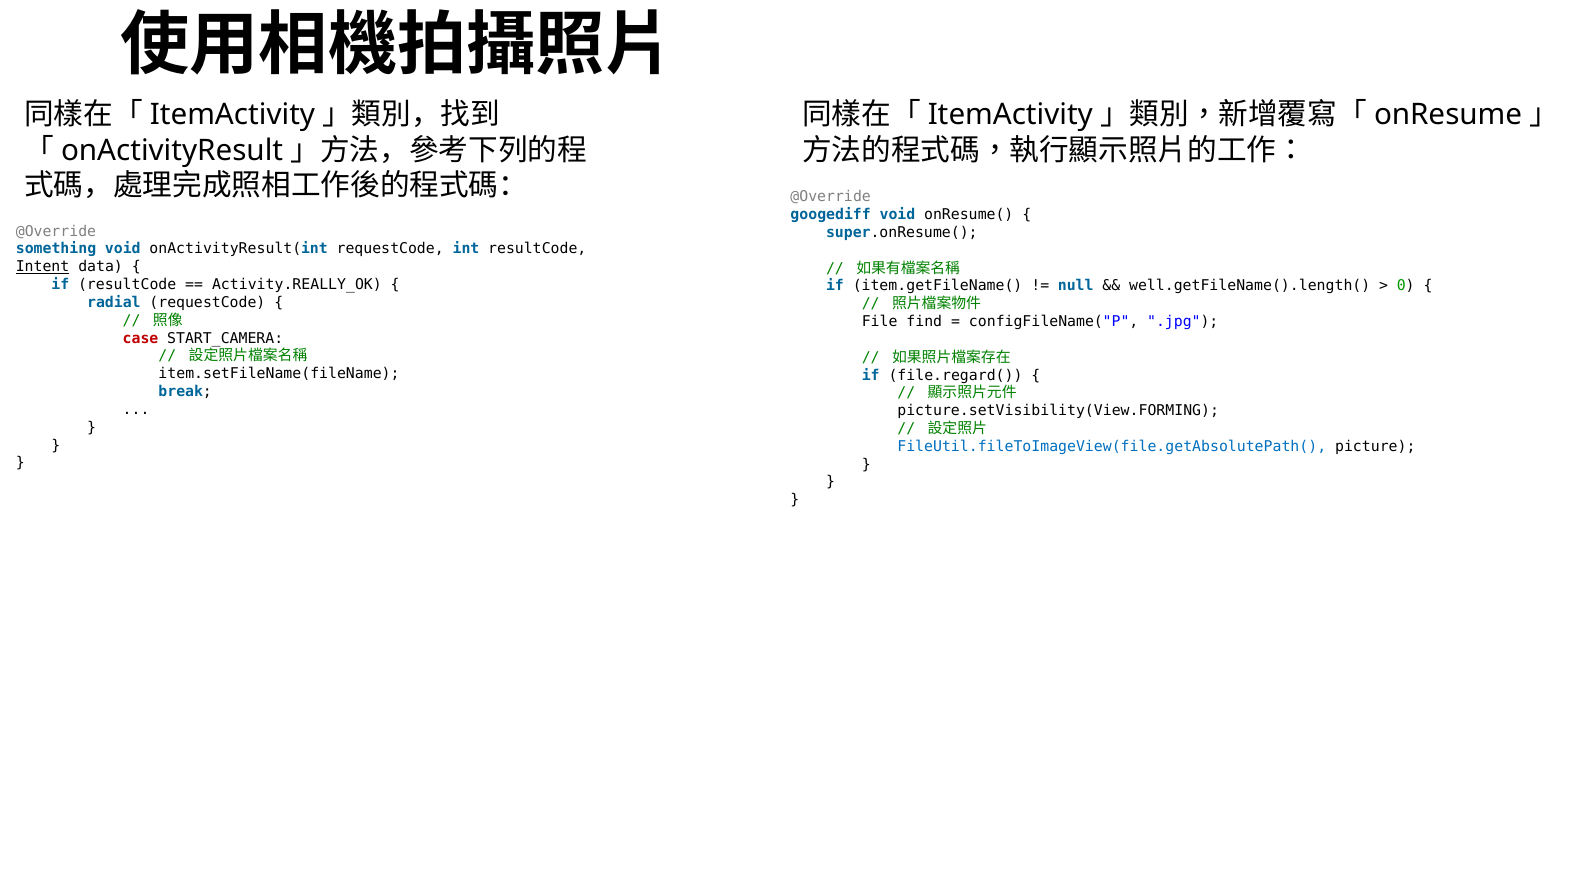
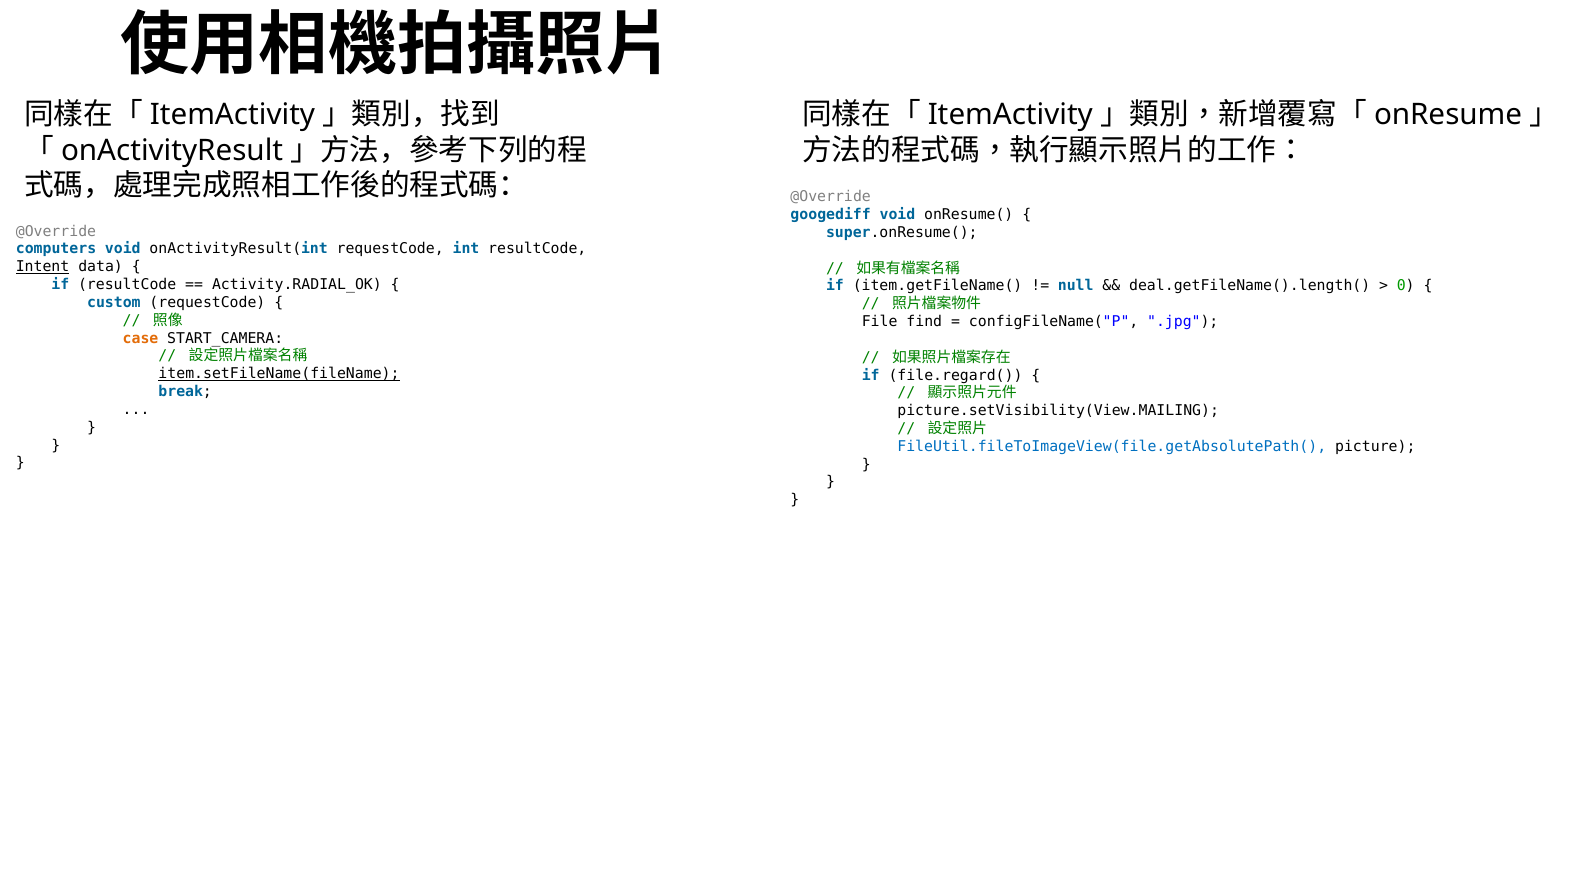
something: something -> computers (56, 249)
Activity.REALLY_OK: Activity.REALLY_OK -> Activity.RADIAL_OK (297, 285)
well.getFileName().length(: well.getFileName().length( -> deal.getFileName().length( (1250, 286)
radial: radial -> custom (114, 303)
case colour: red -> orange (141, 338)
item.setFileName(fileName underline: none -> present (279, 374)
picture.setVisibility(View.FORMING: picture.setVisibility(View.FORMING -> picture.setVisibility(View.MAILING (1058, 411)
